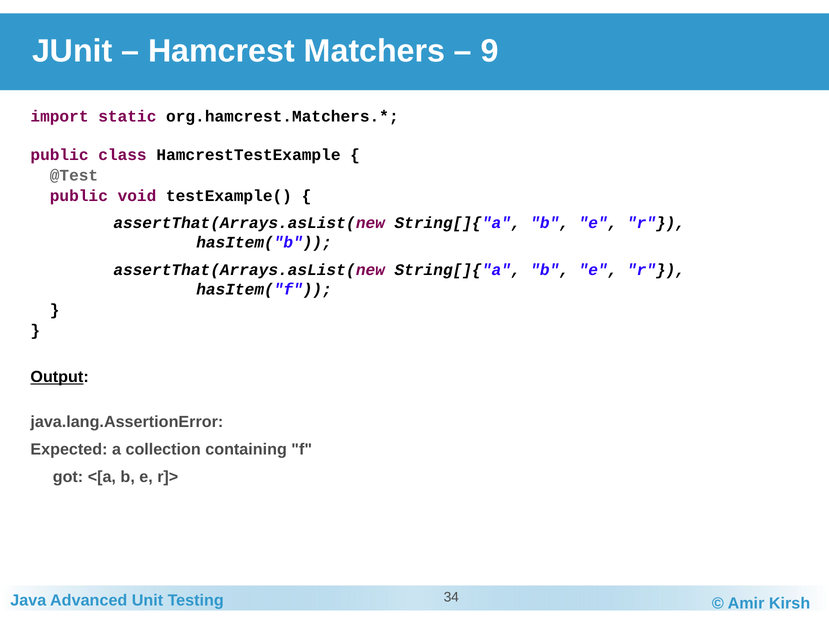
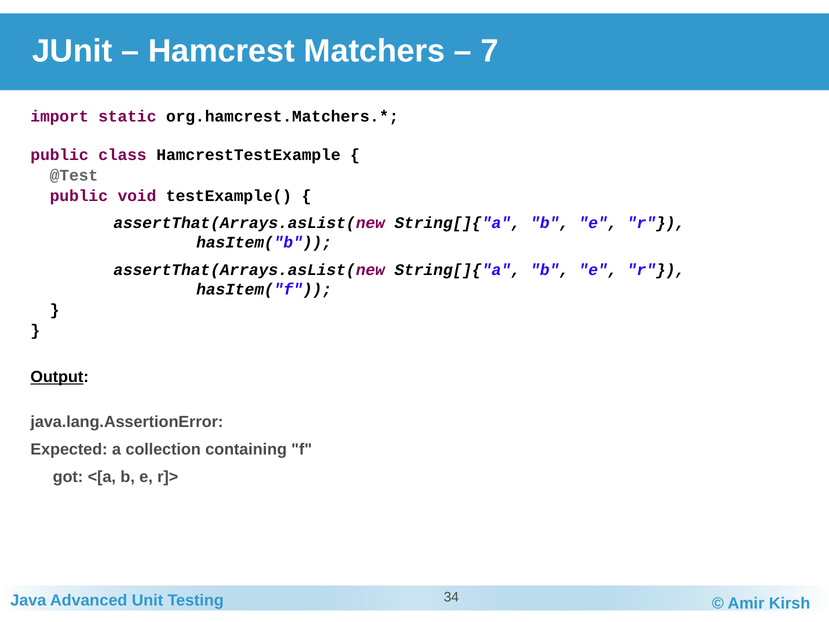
9: 9 -> 7 (490, 51)
